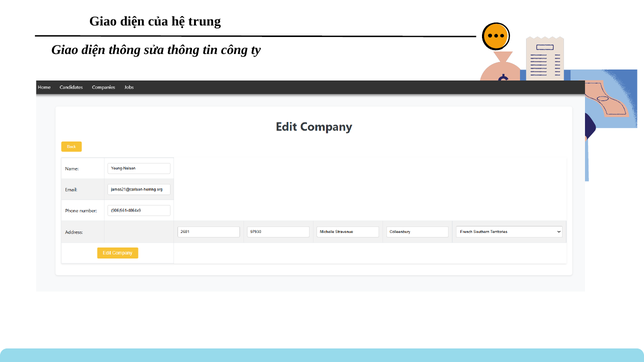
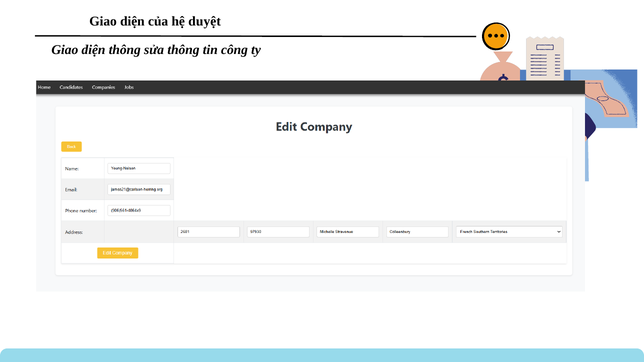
trung: trung -> duyệt (205, 21)
